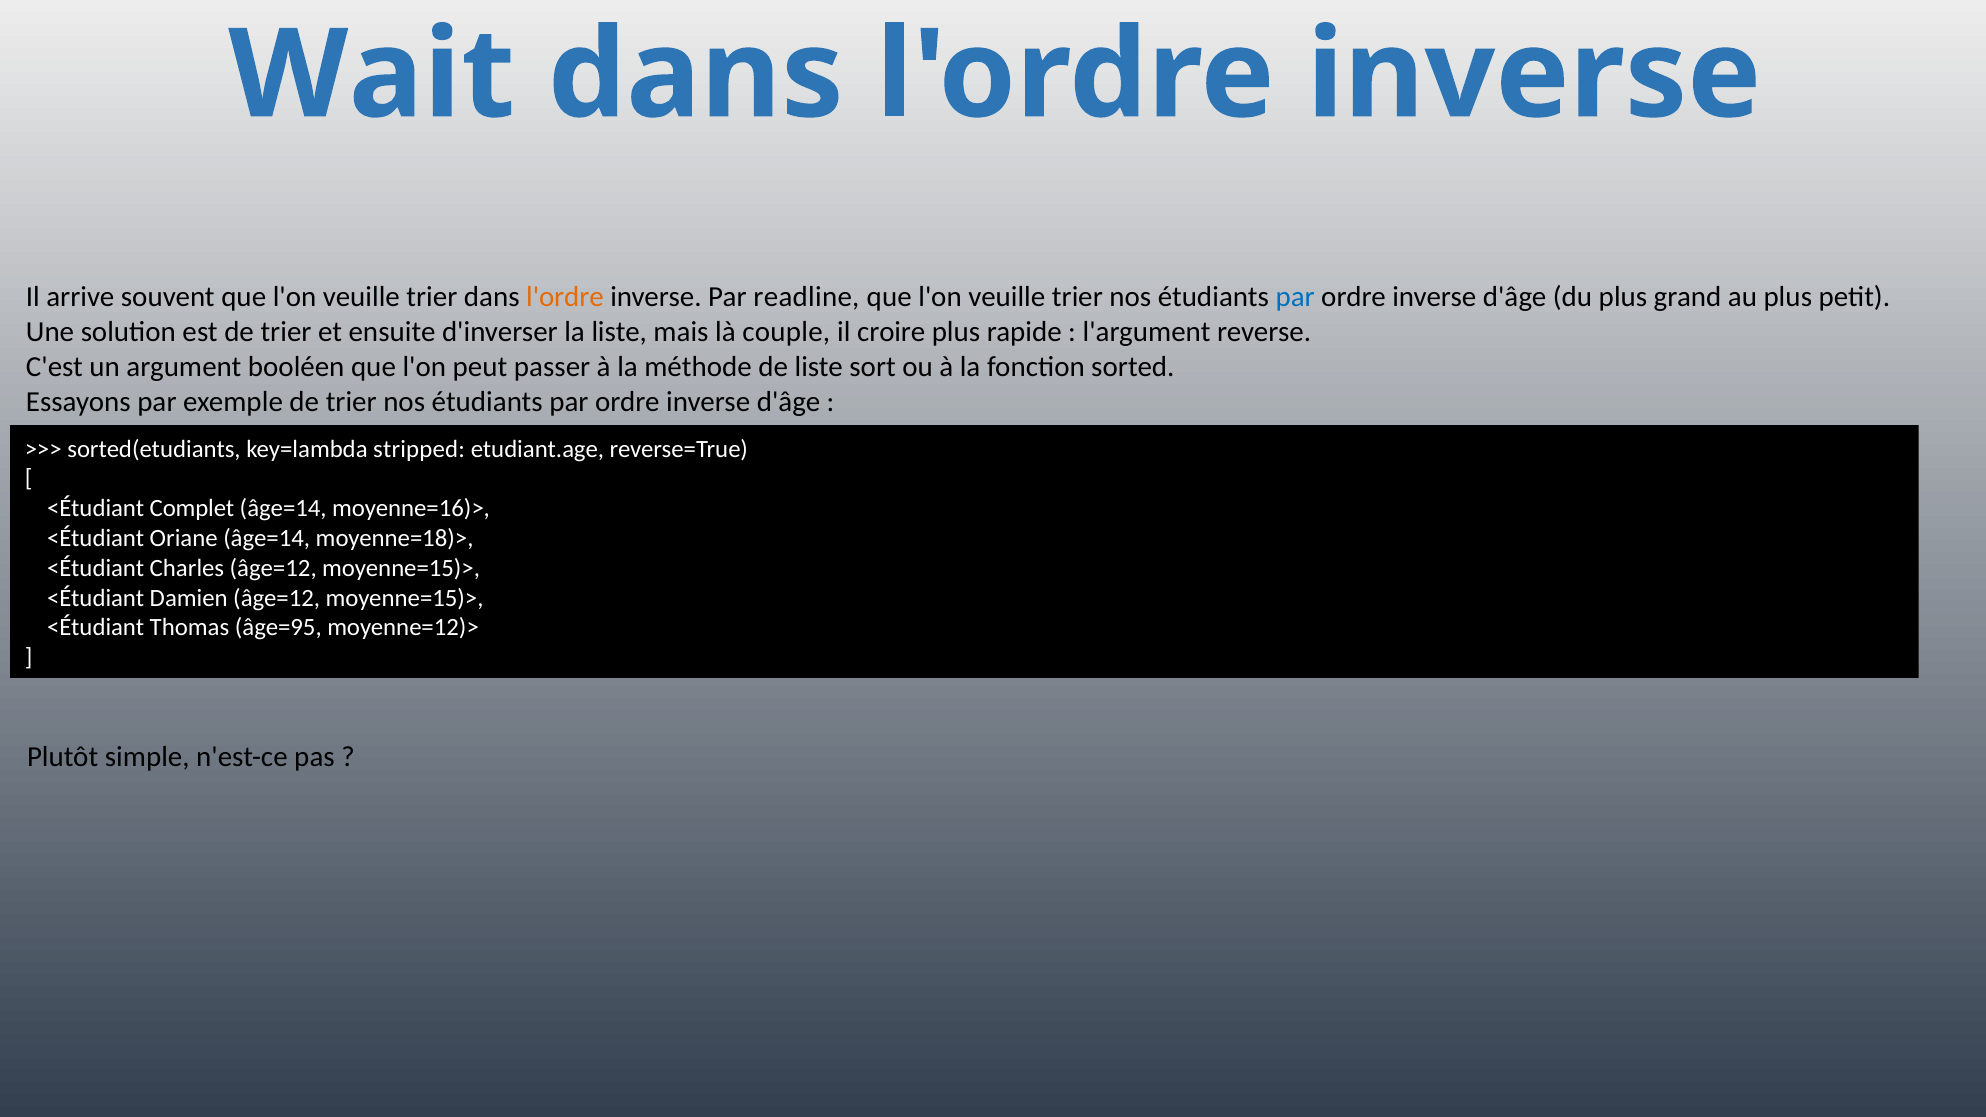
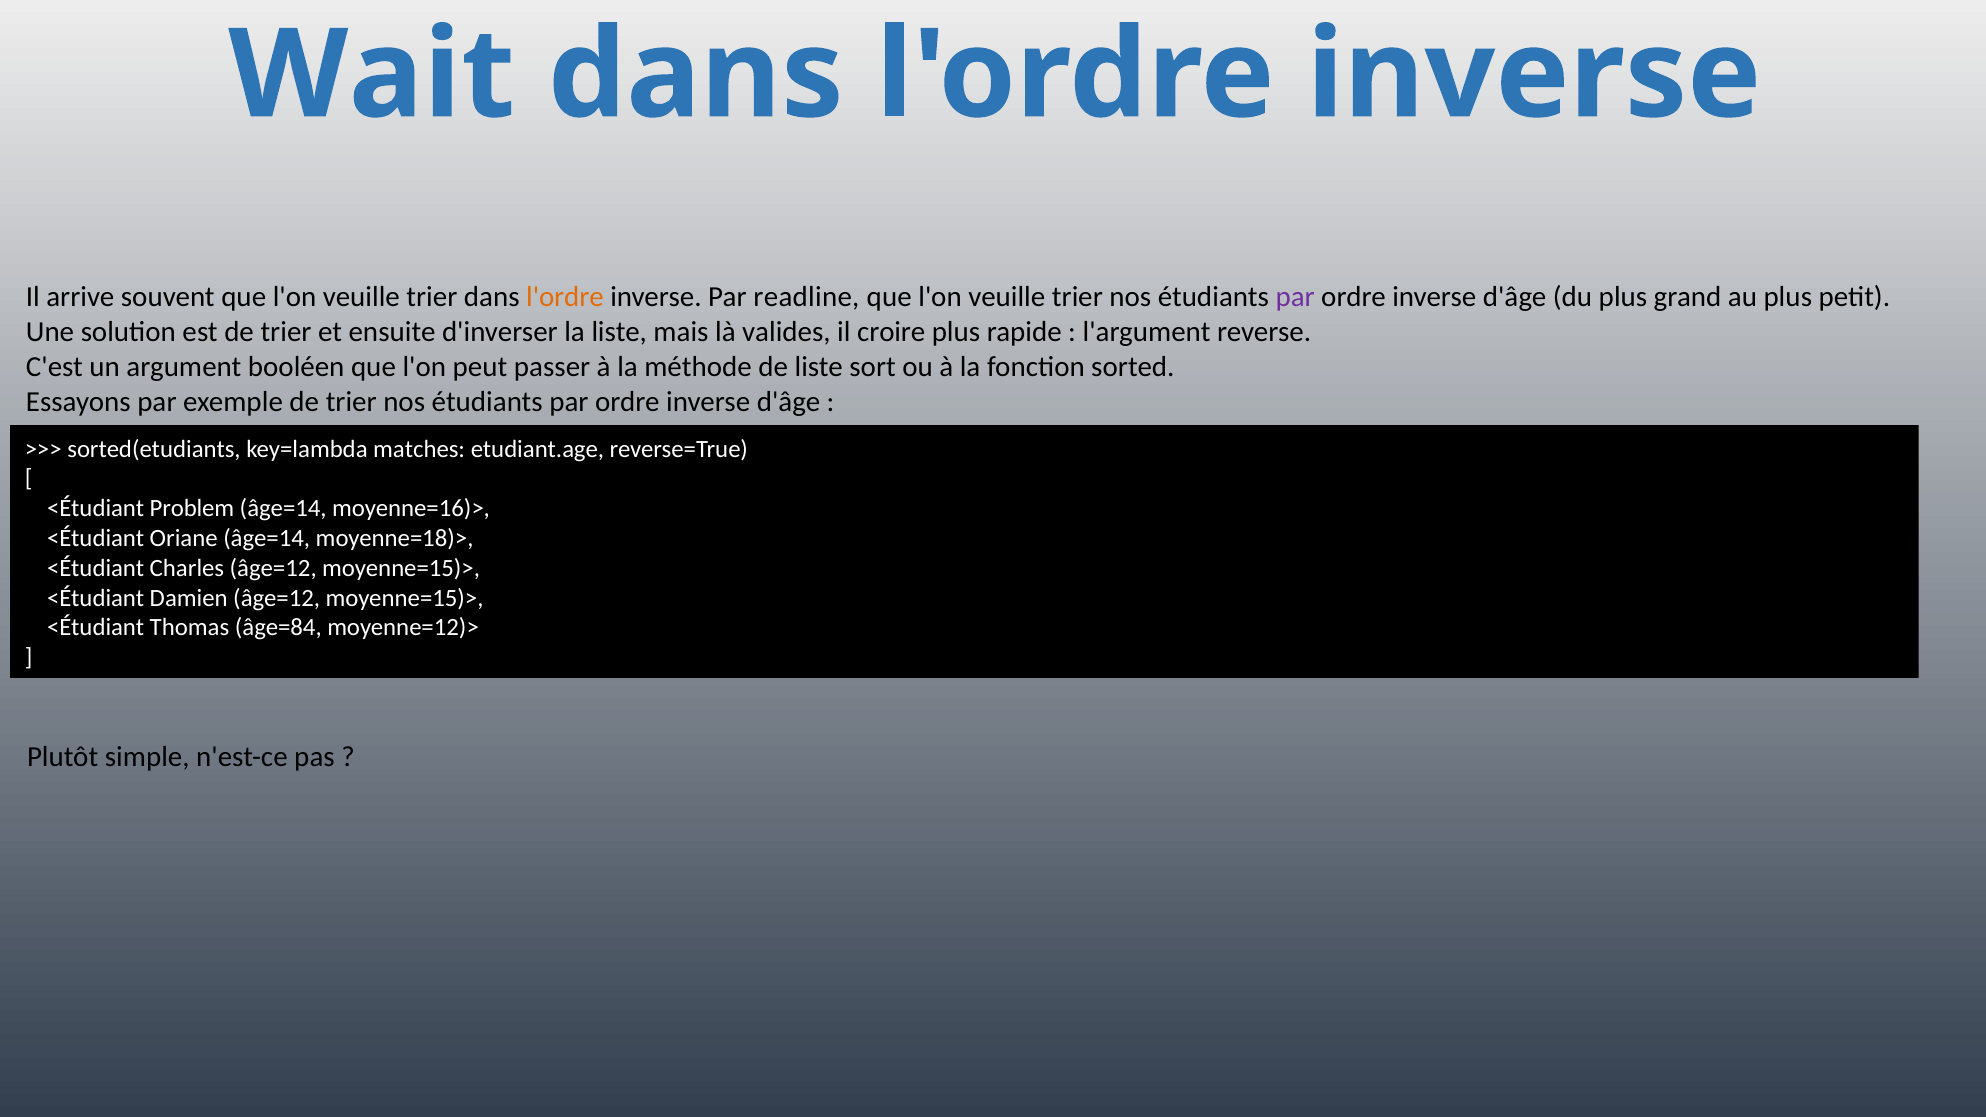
par colour: blue -> purple (1295, 297)
couple: couple -> valides (786, 332)
stripped: stripped -> matches (419, 449)
Complet: Complet -> Problem (192, 509)
âge=95: âge=95 -> âge=84 (278, 628)
